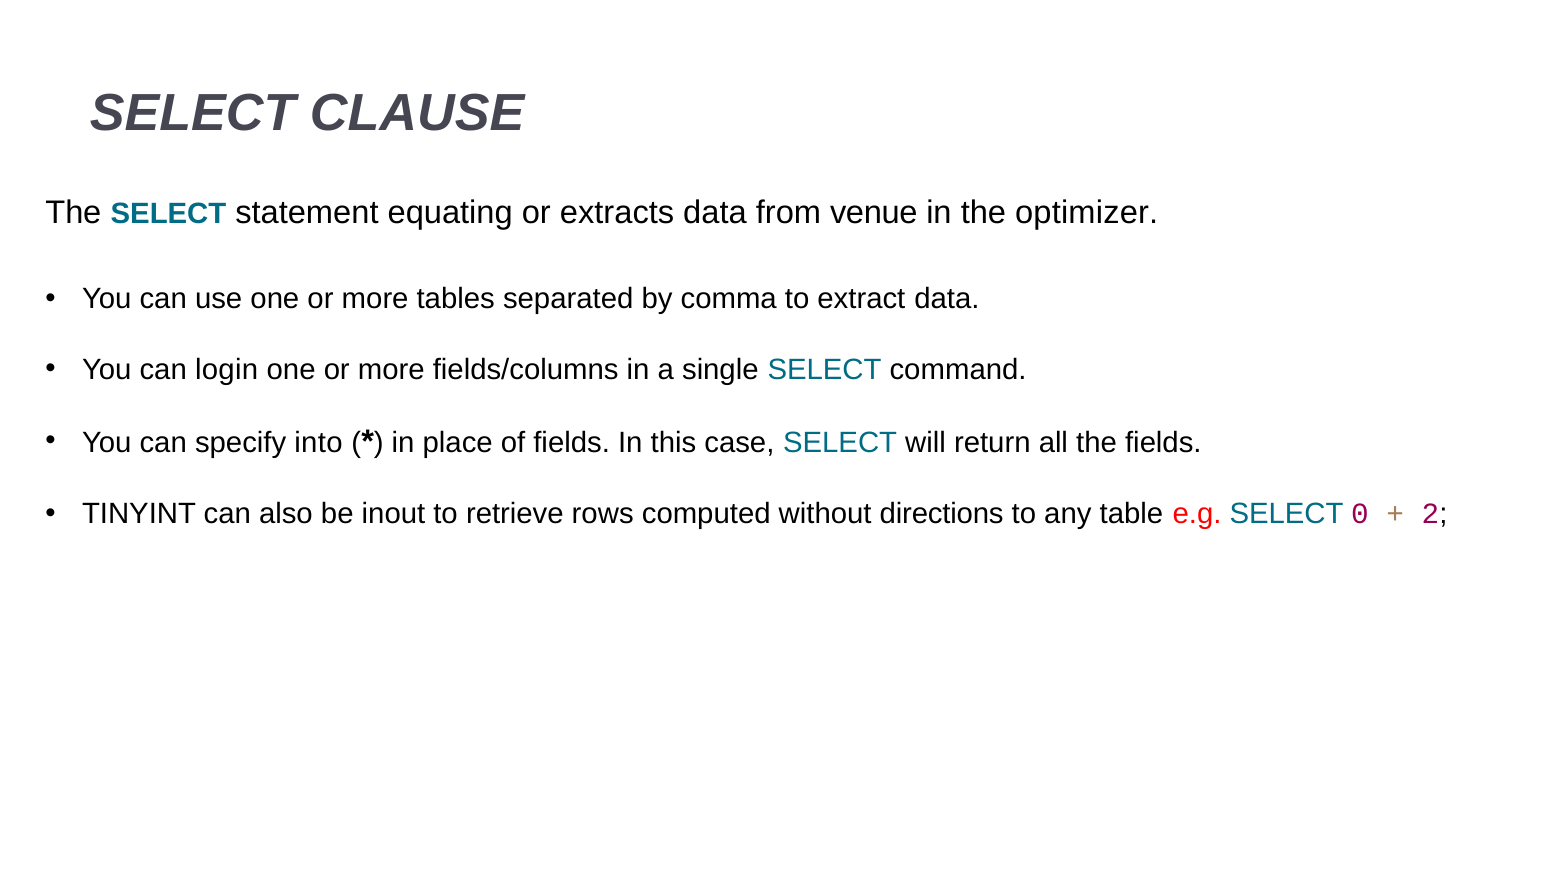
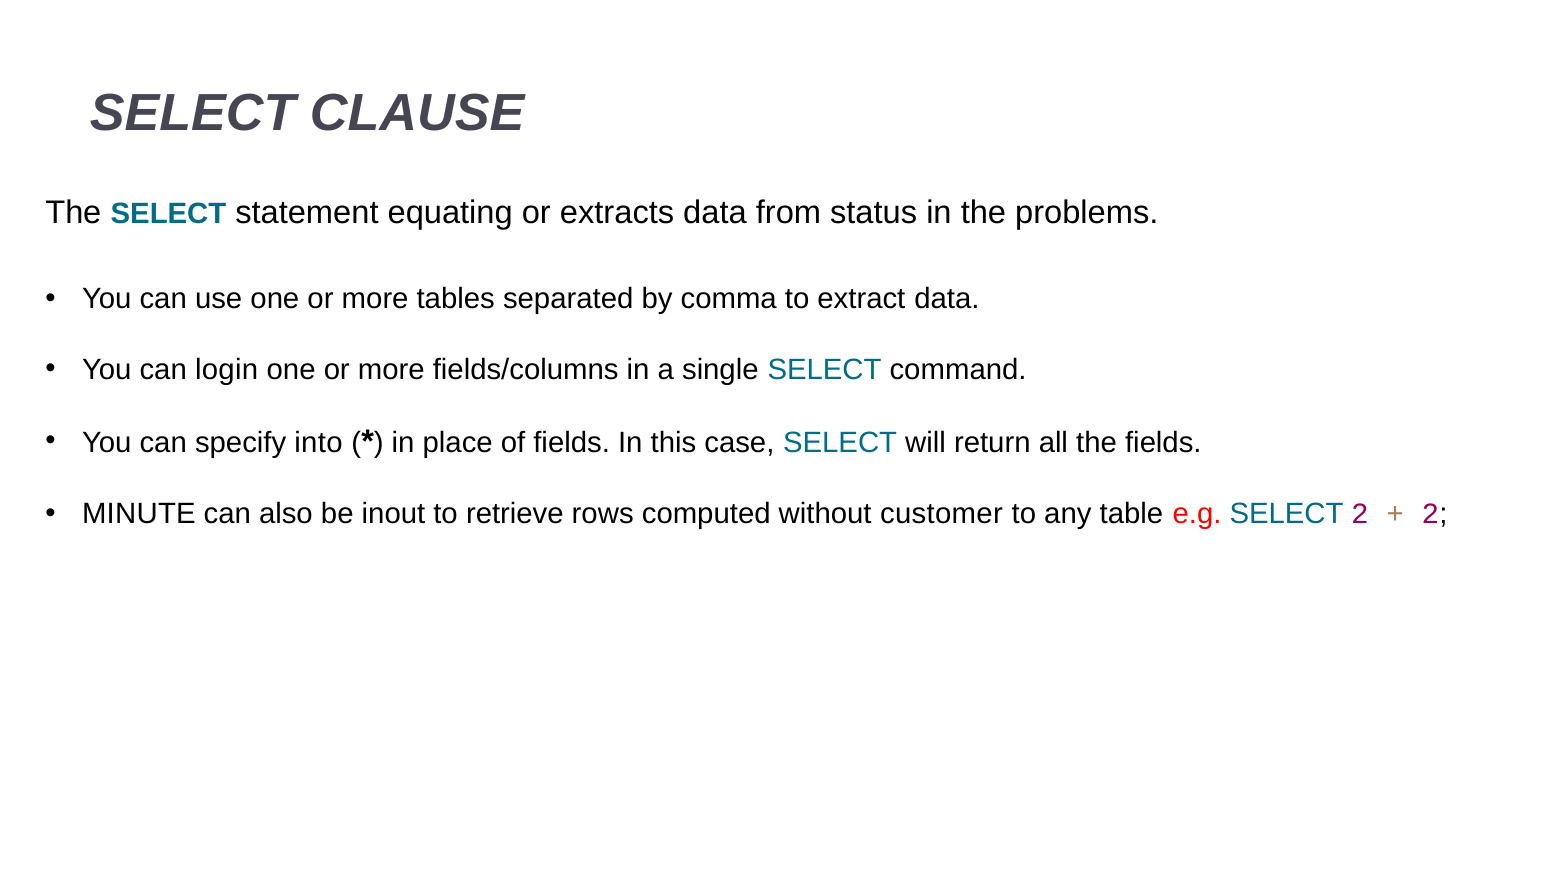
venue: venue -> status (874, 213)
optimizer: optimizer -> problems (1087, 213)
TINYINT: TINYINT -> MINUTE (139, 514)
directions: directions -> customer (941, 514)
SELECT 0: 0 -> 2 (1360, 514)
